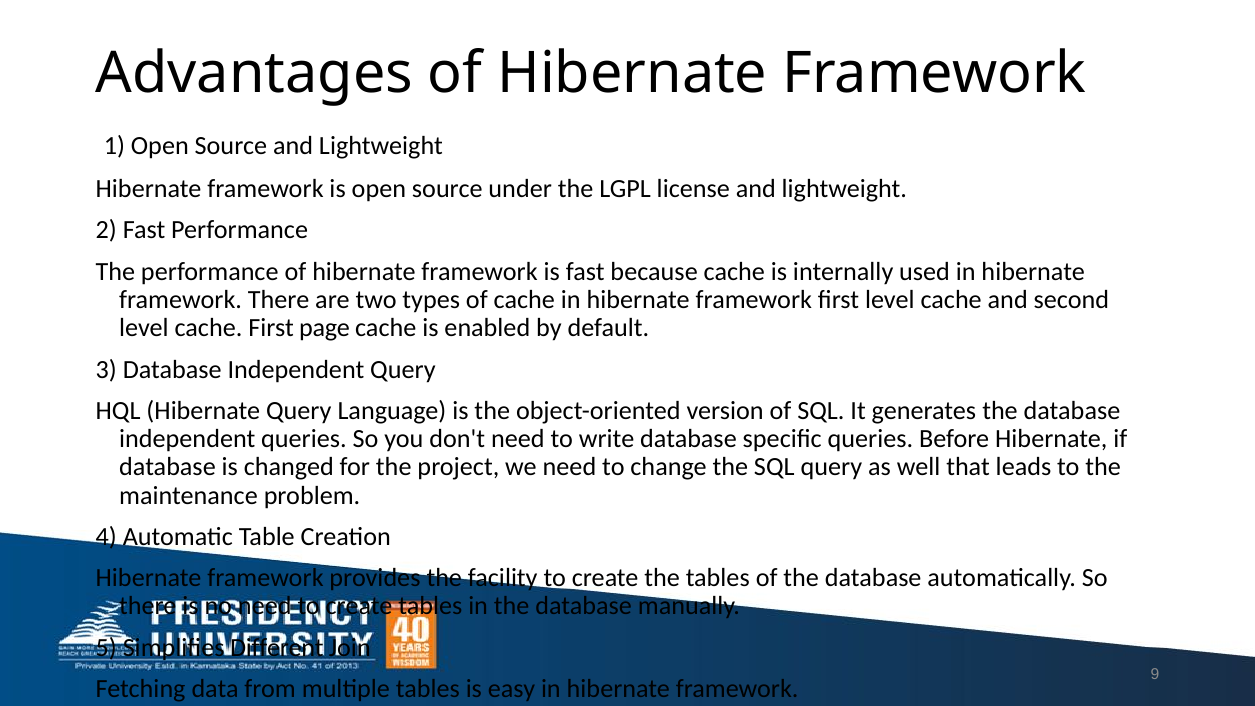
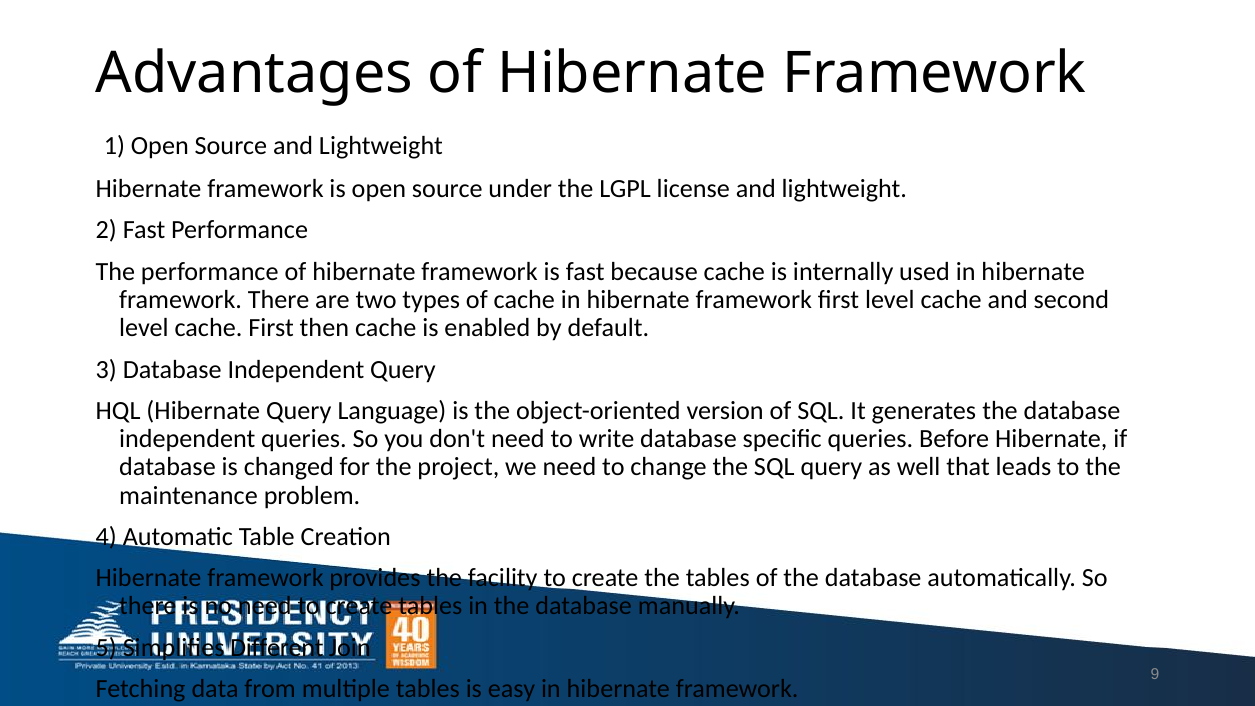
page: page -> then (324, 328)
